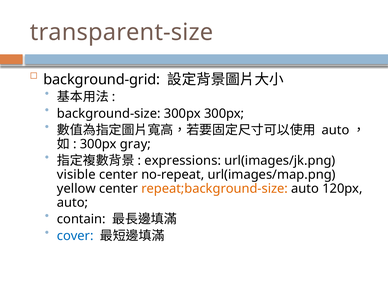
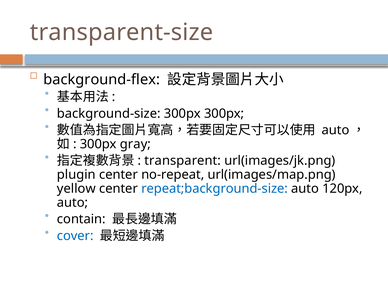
background-grid: background-grid -> background-flex (102, 80)
expressions: expressions -> transparent (183, 161)
visible: visible -> plugin (76, 175)
repeat;background-size colour: orange -> blue (215, 189)
